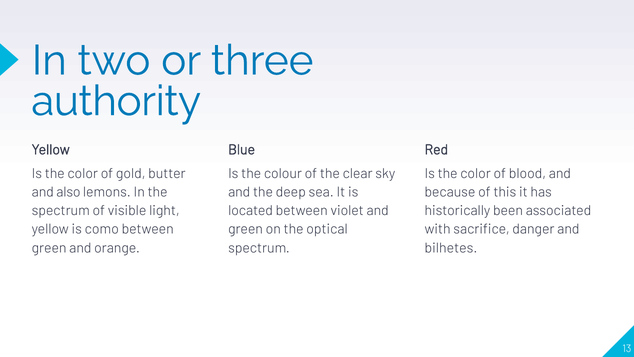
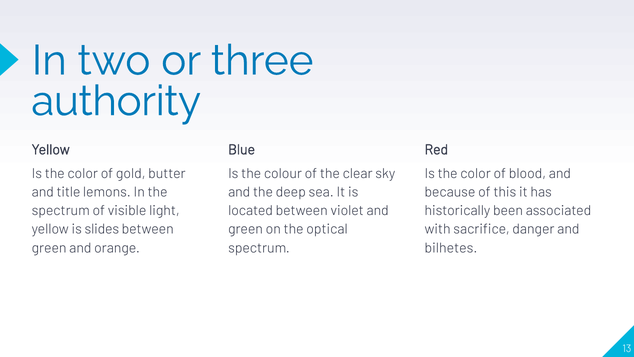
also: also -> title (68, 192)
como: como -> slides (102, 229)
